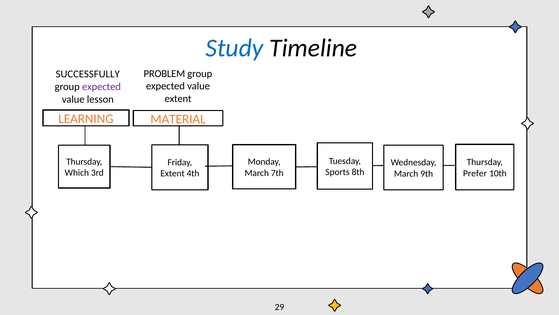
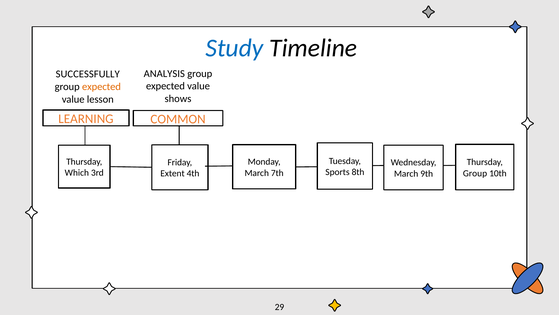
PROBLEM: PROBLEM -> ANALYSIS (164, 73)
expected colour: purple -> orange (101, 87)
extent: extent -> shows (178, 99)
MATERIAL: MATERIAL -> COMMON (178, 119)
Prefer: Prefer -> Group (475, 173)
